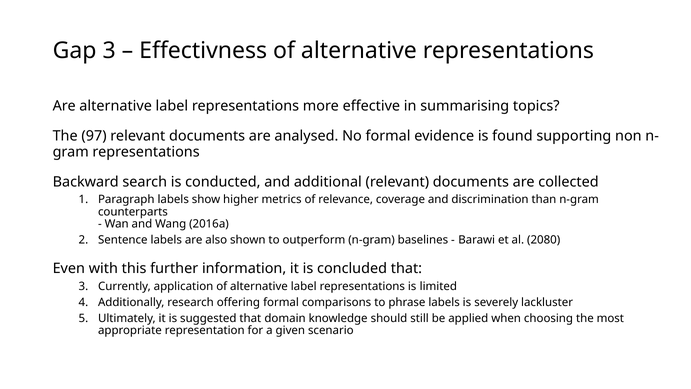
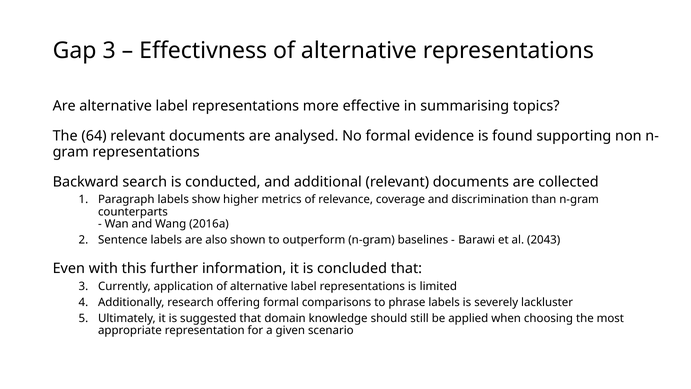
97: 97 -> 64 (94, 136)
2080: 2080 -> 2043 (544, 240)
